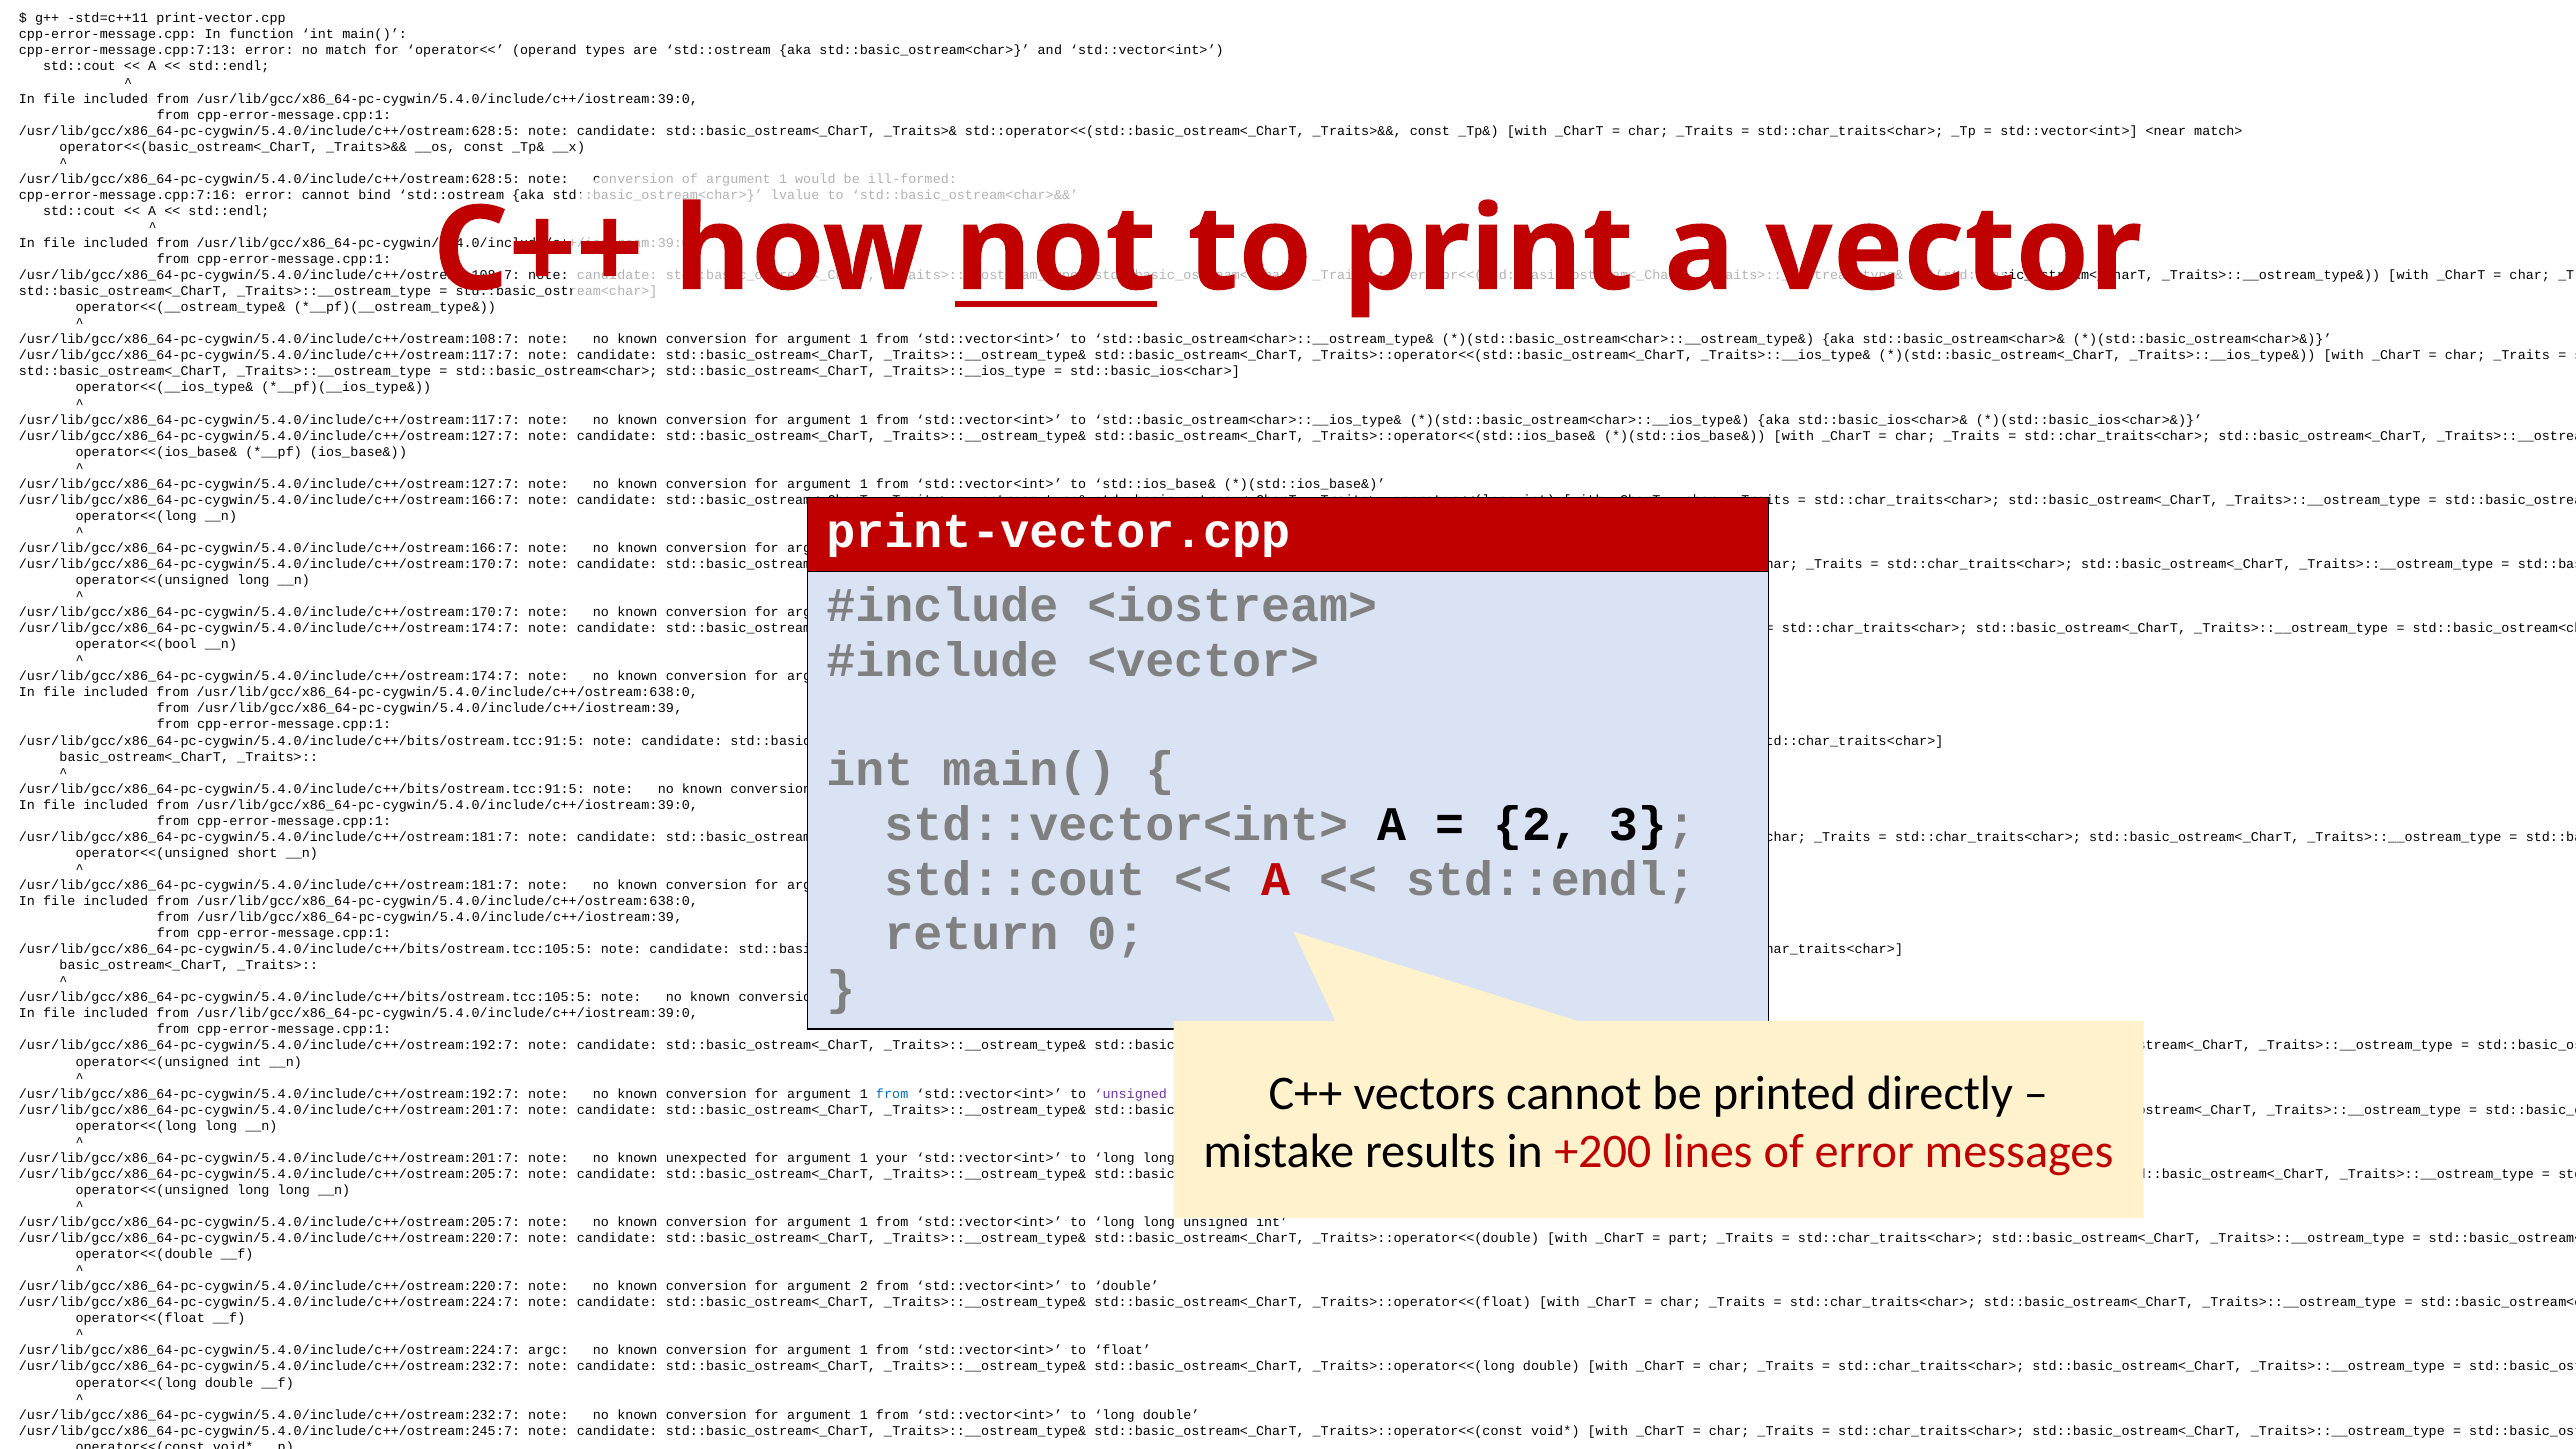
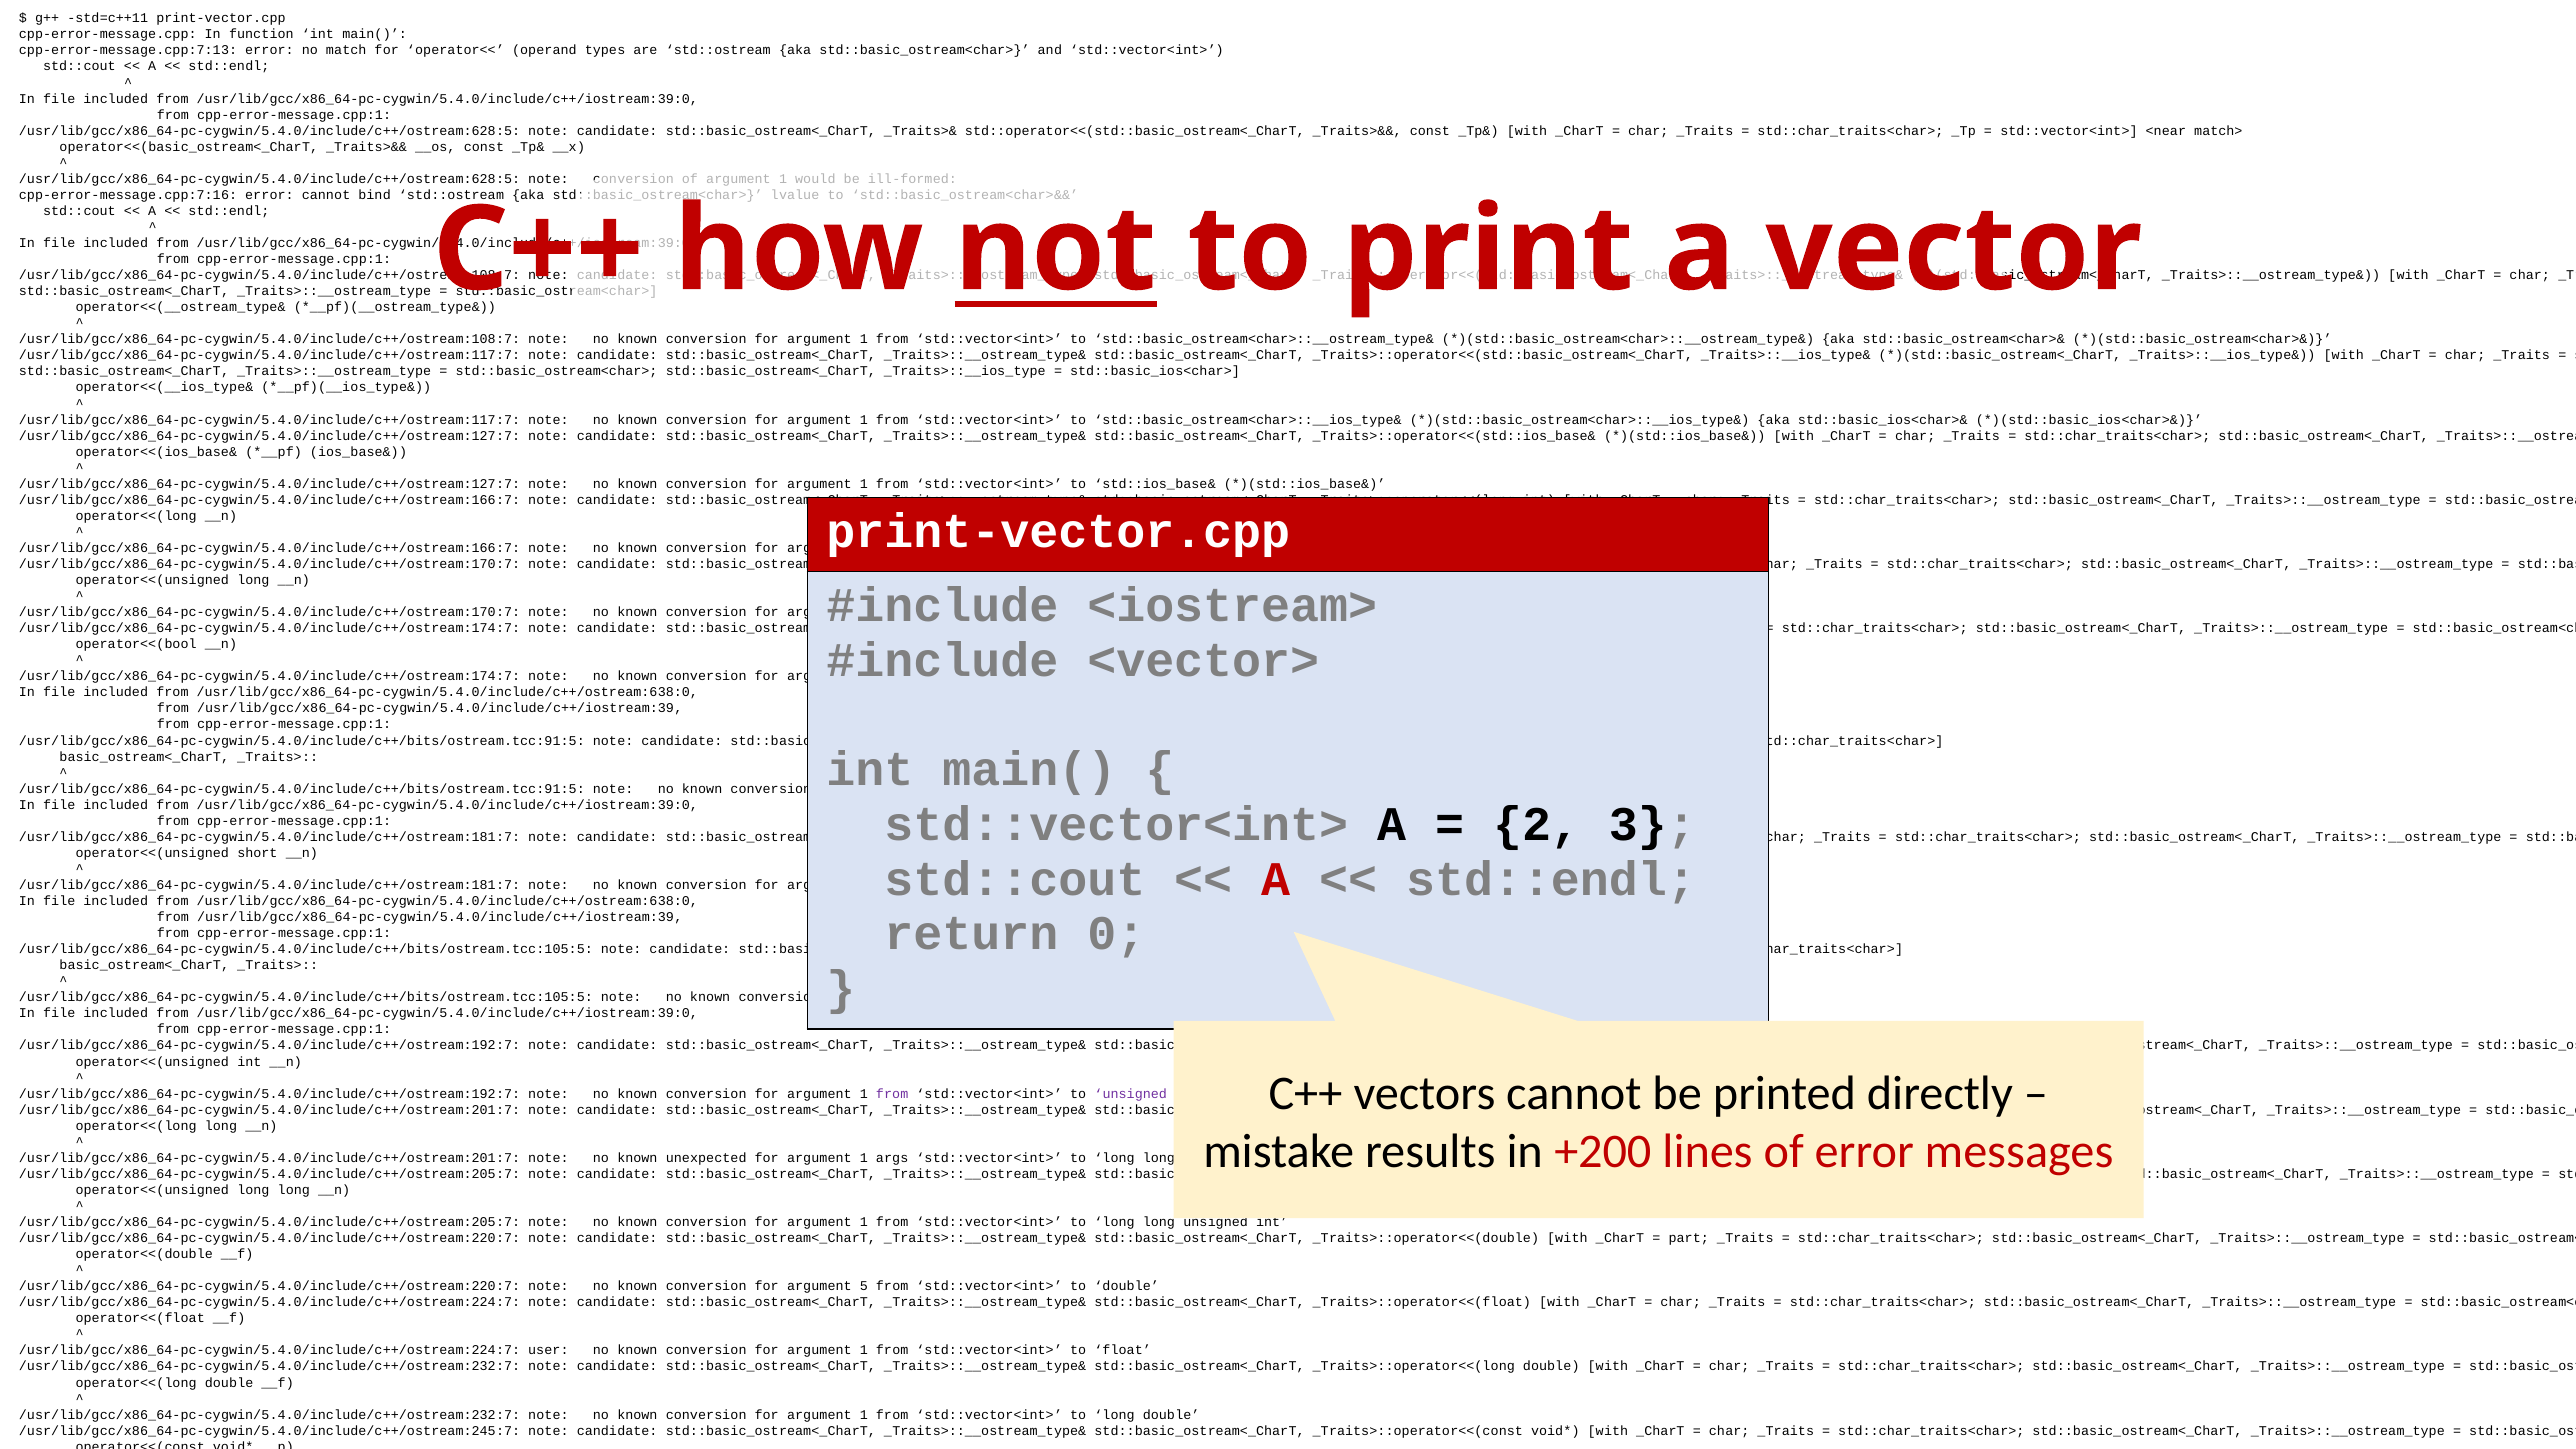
from colour: blue -> purple (892, 1094)
your: your -> args (892, 1158)
argument 2: 2 -> 5 (864, 1286)
argc: argc -> user (548, 1350)
